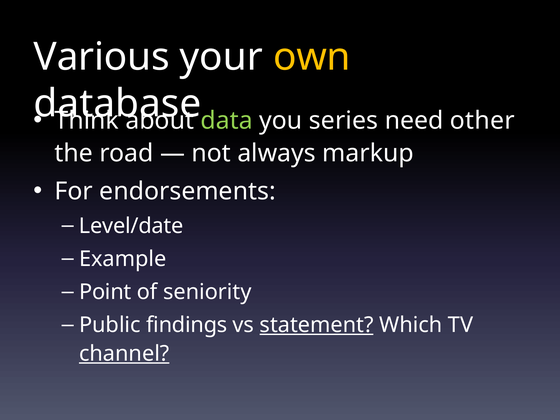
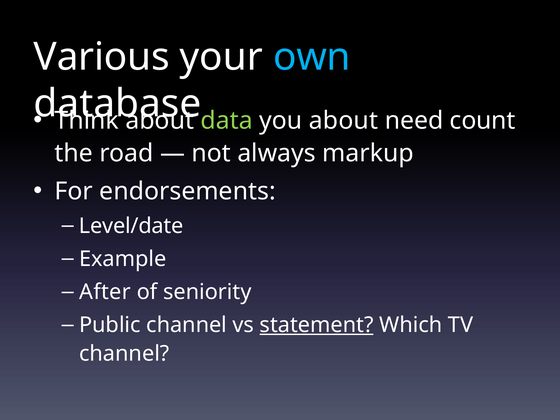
own colour: yellow -> light blue (312, 57)
you series: series -> about (344, 120)
other: other -> count (483, 120)
Point: Point -> After (105, 292)
Public findings: findings -> channel (187, 325)
channel underline: present -> none (124, 354)
